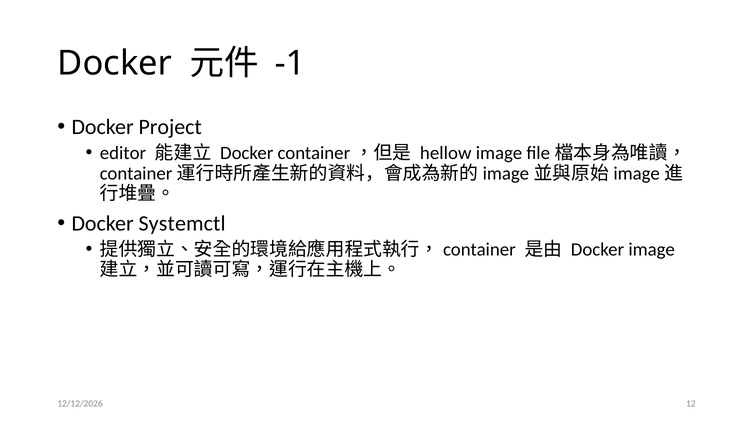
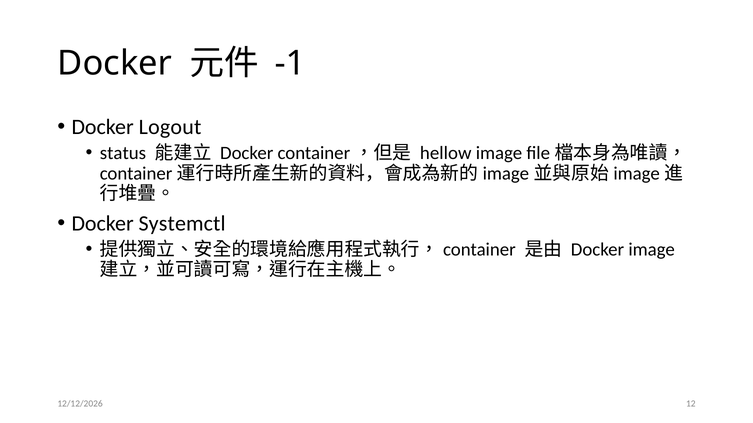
Project: Project -> Logout (170, 127)
editor: editor -> status (123, 153)
